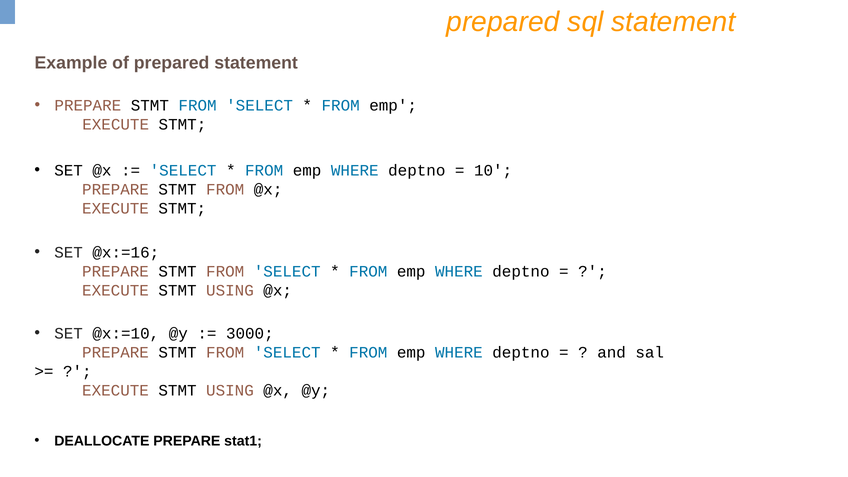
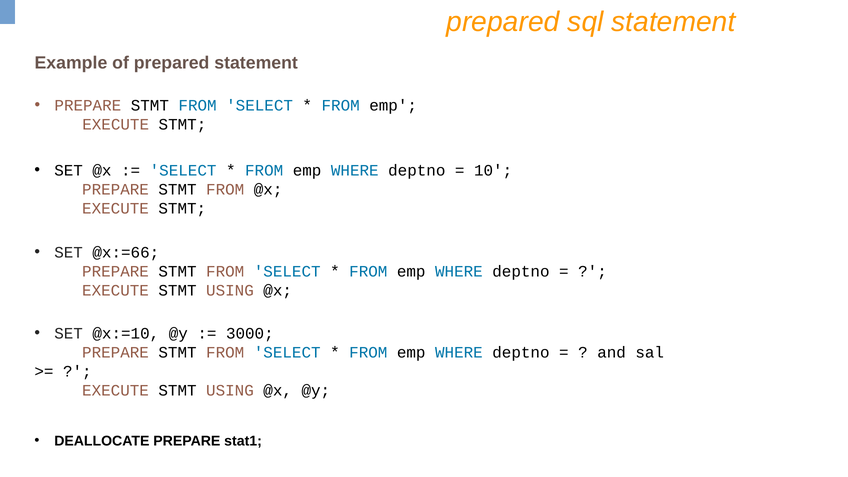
@x:=16: @x:=16 -> @x:=66 (126, 252)
